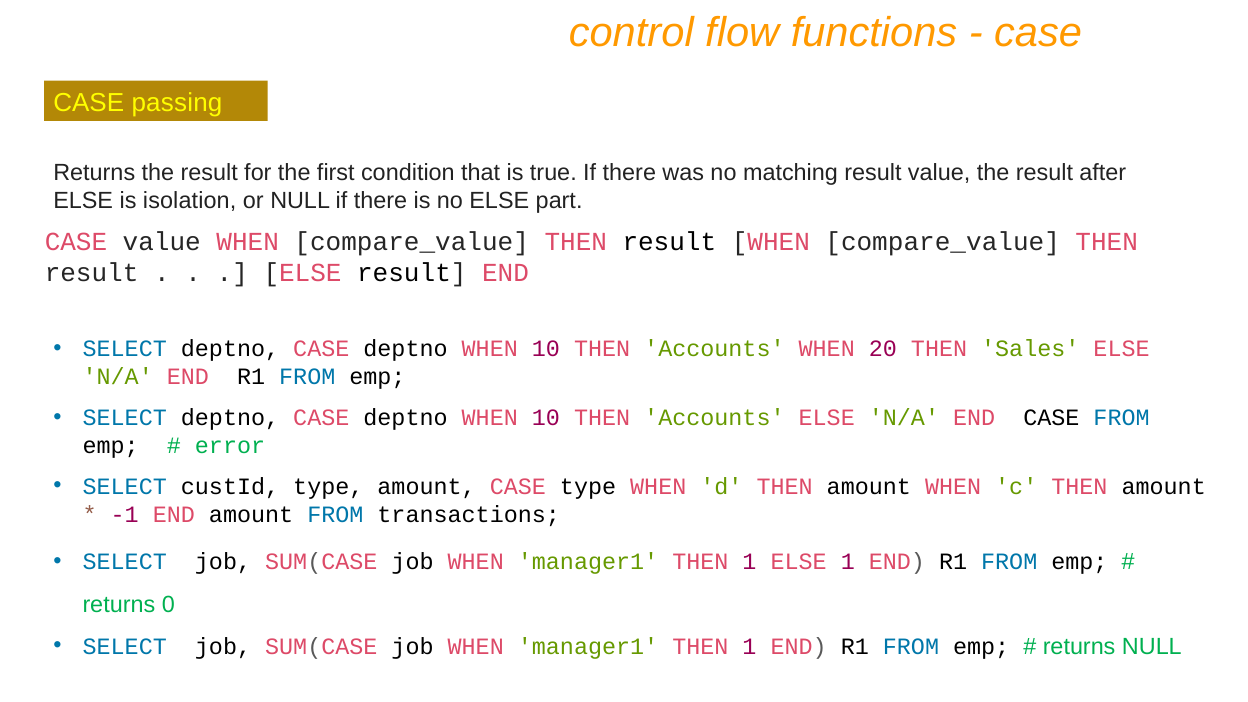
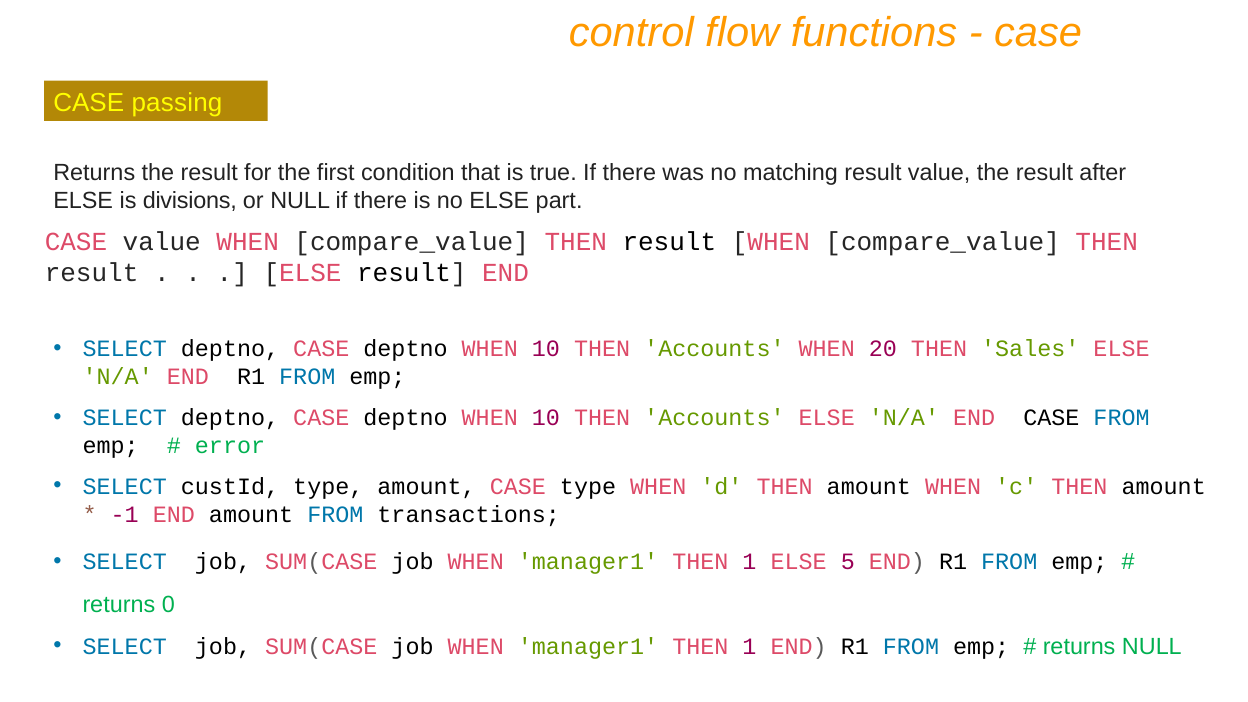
isolation: isolation -> divisions (190, 200)
ELSE 1: 1 -> 5 (848, 562)
